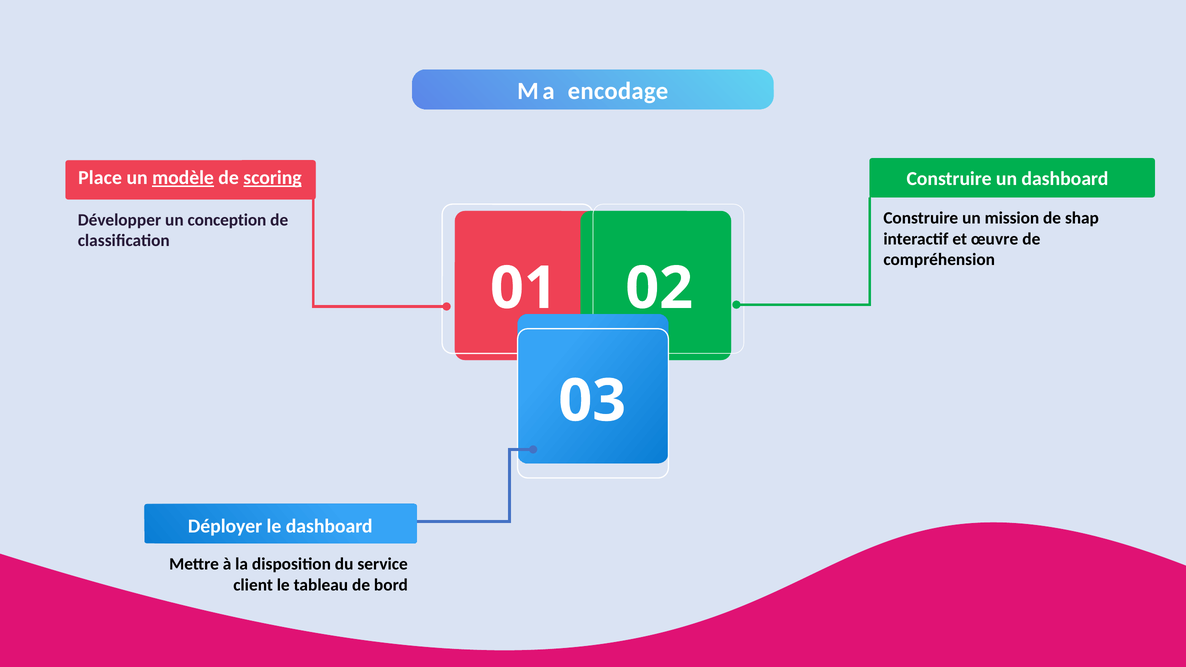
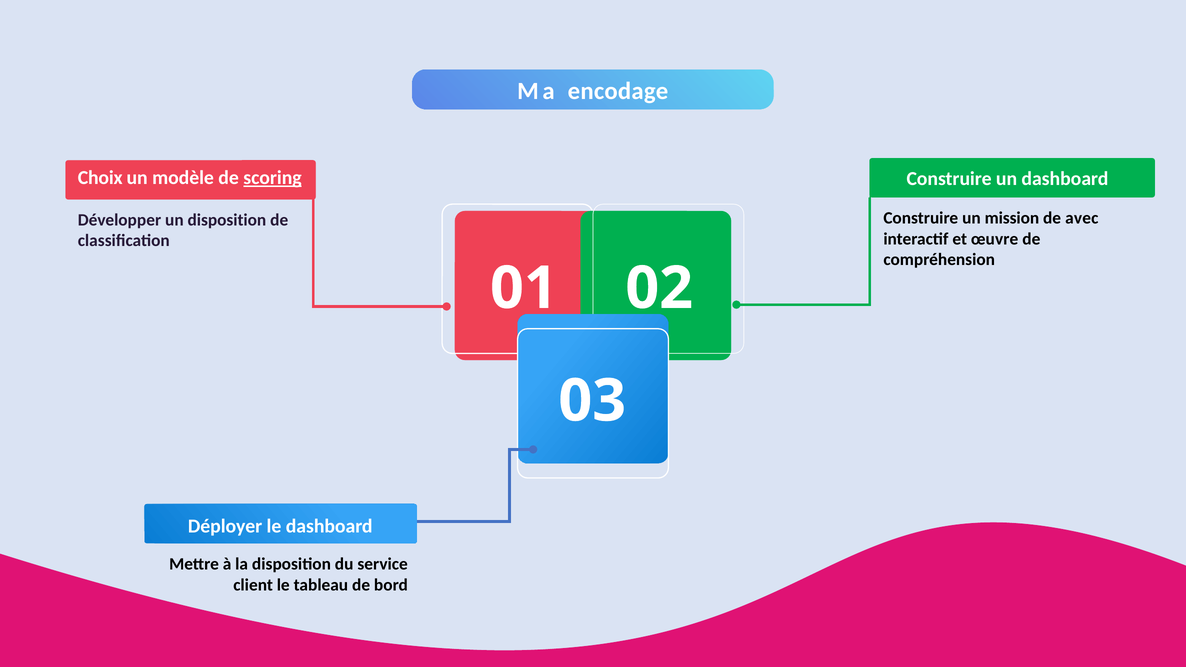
Place: Place -> Choix (100, 178)
modèle underline: present -> none (183, 178)
shap: shap -> avec (1082, 218)
un conception: conception -> disposition (227, 220)
